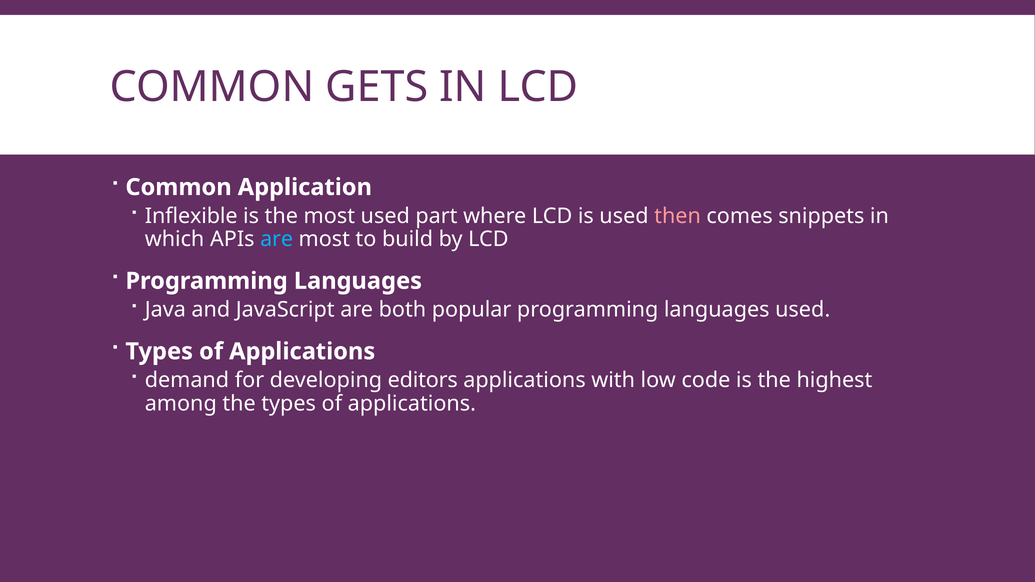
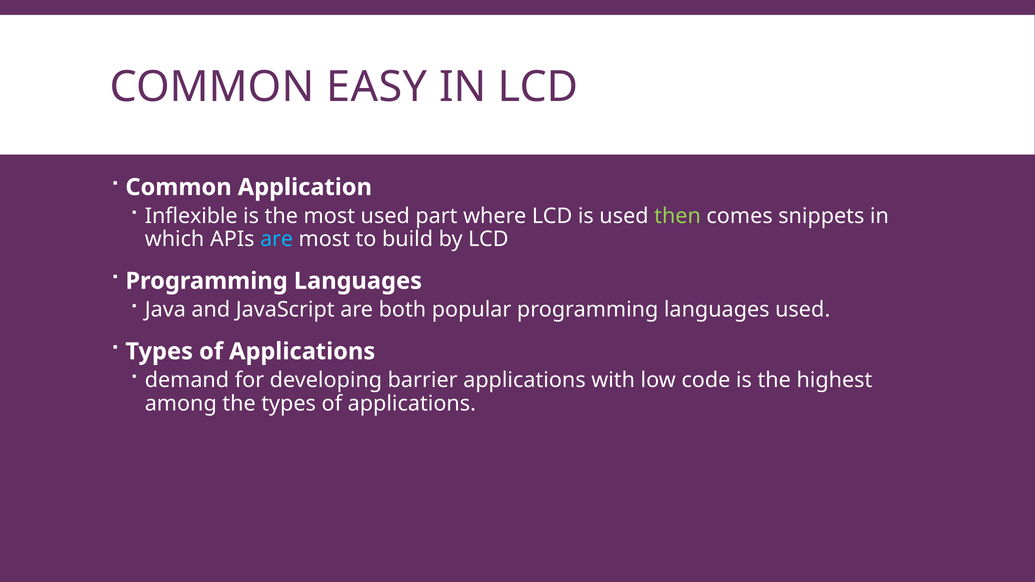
GETS: GETS -> EASY (377, 87)
then colour: pink -> light green (678, 216)
editors: editors -> barrier (423, 380)
